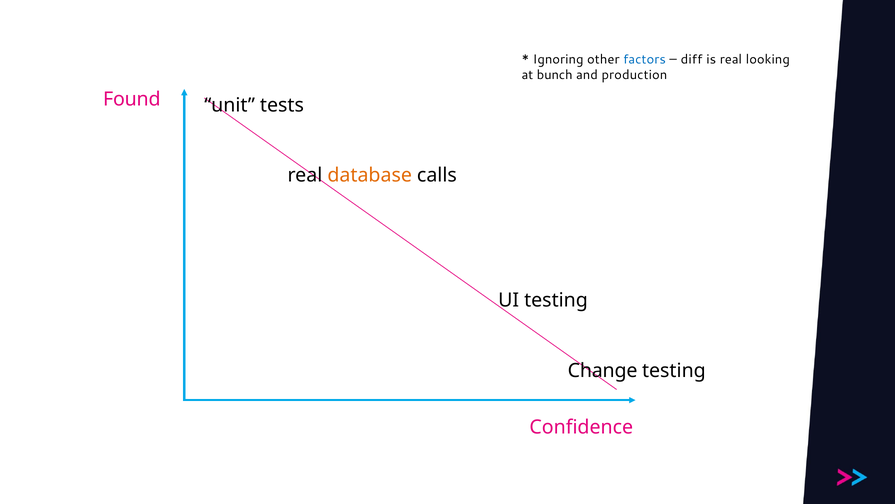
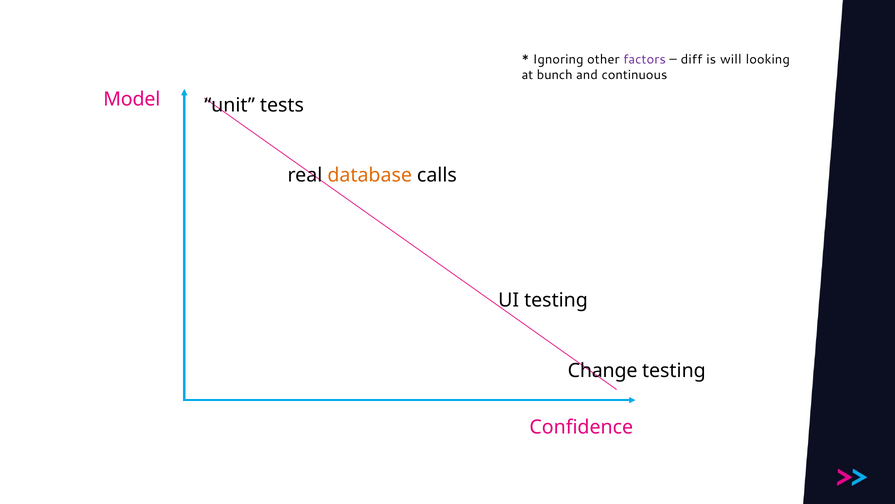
factors colour: blue -> purple (645, 59)
is real: real -> will (731, 59)
production: production -> continuous (634, 75)
Found: Found -> Model (132, 99)
